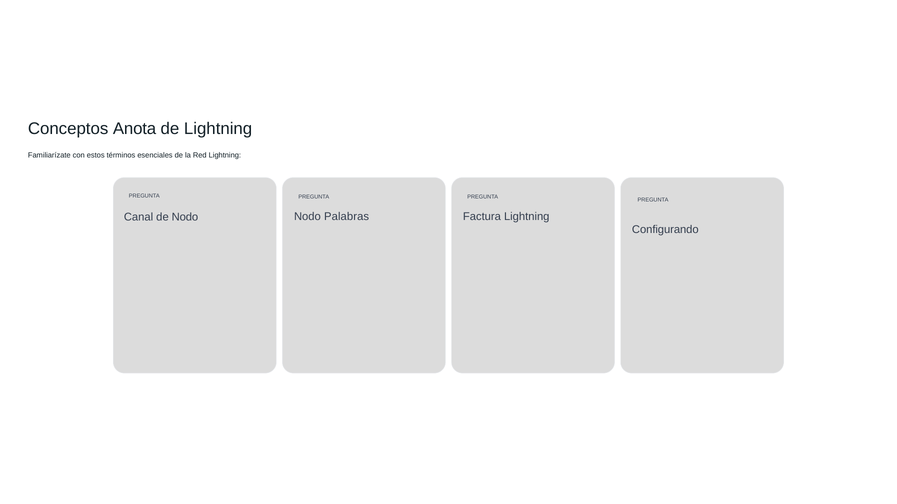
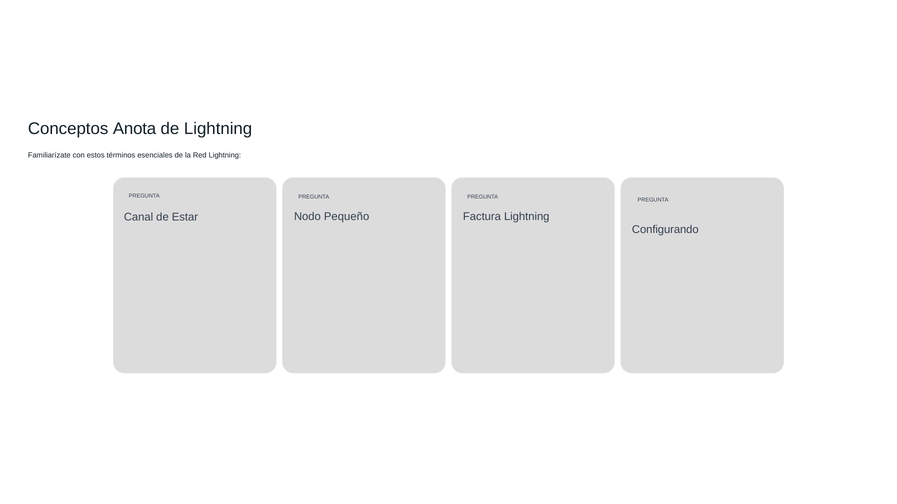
Palabras: Palabras -> Pequeño (347, 217)
de Nodo: Nodo -> Estar (185, 217)
